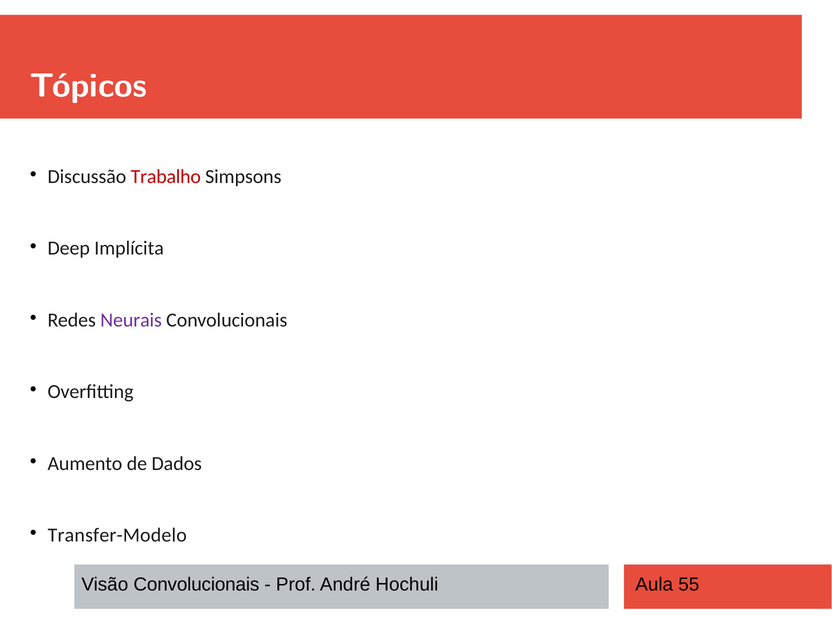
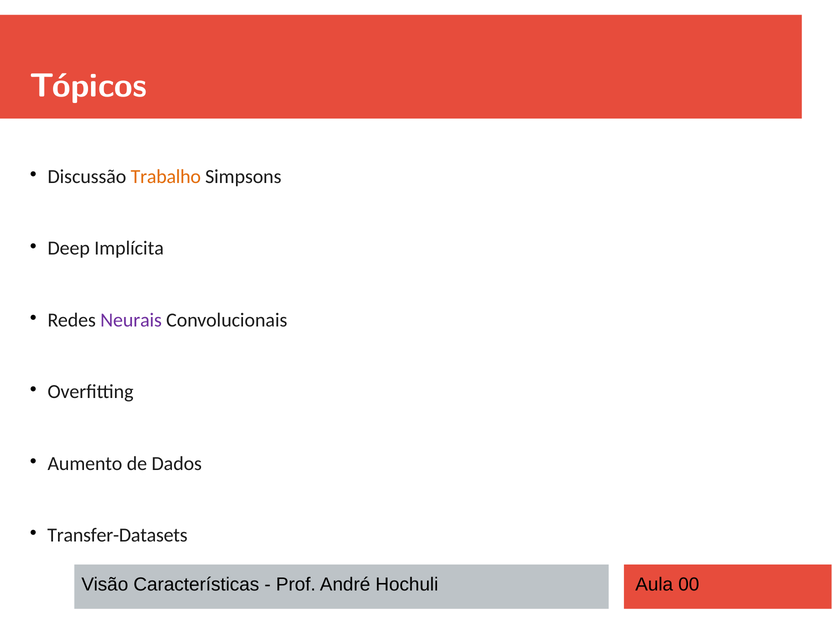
Trabalho colour: red -> orange (166, 177)
Transfer-Modelo: Transfer-Modelo -> Transfer-Datasets (117, 535)
Visão Convolucionais: Convolucionais -> Características (196, 585)
55: 55 -> 00 (689, 585)
